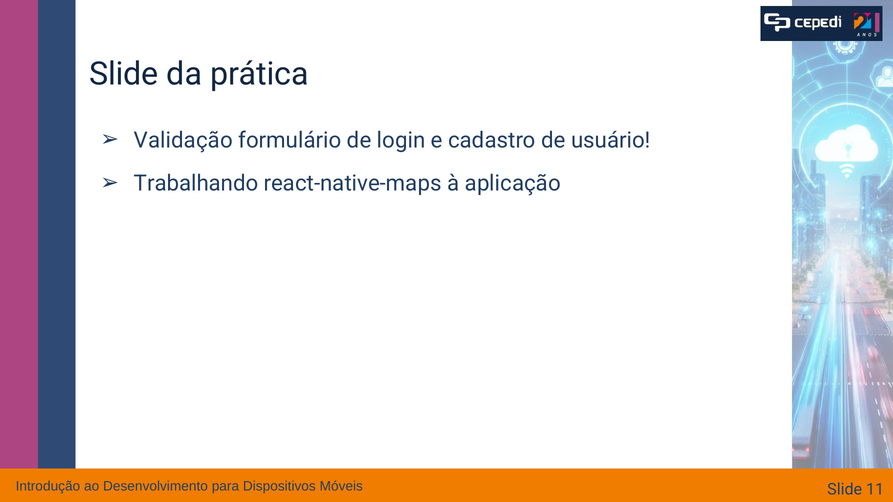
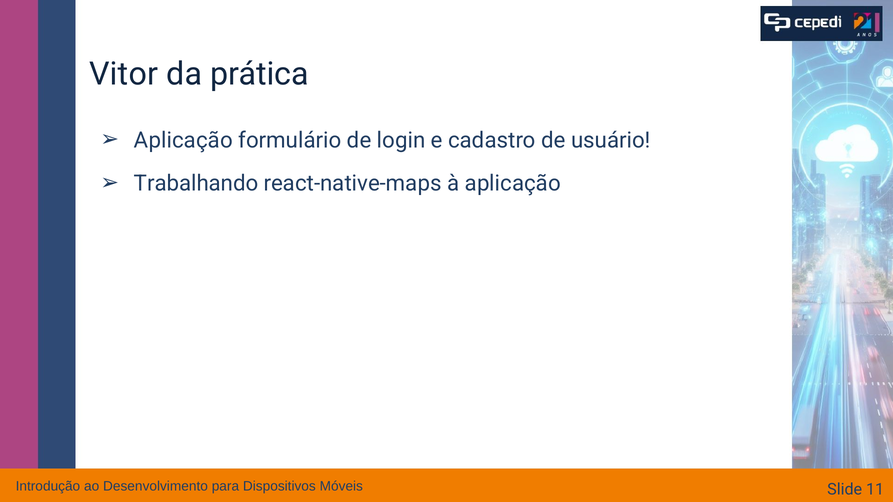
Slide: Slide -> Vitor (124, 74)
Validação: Validação -> Aplicação (183, 140)
